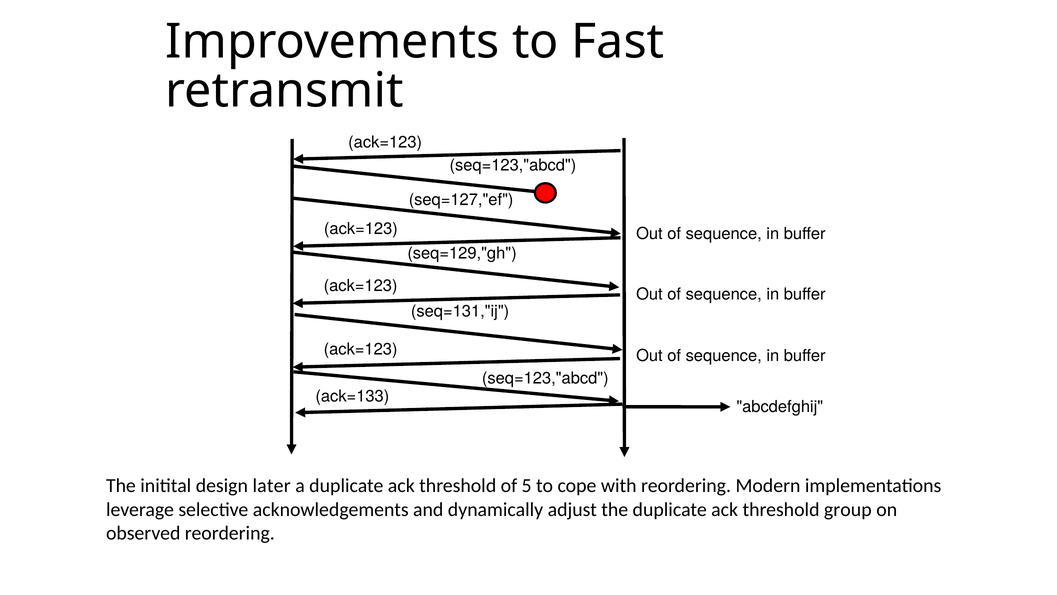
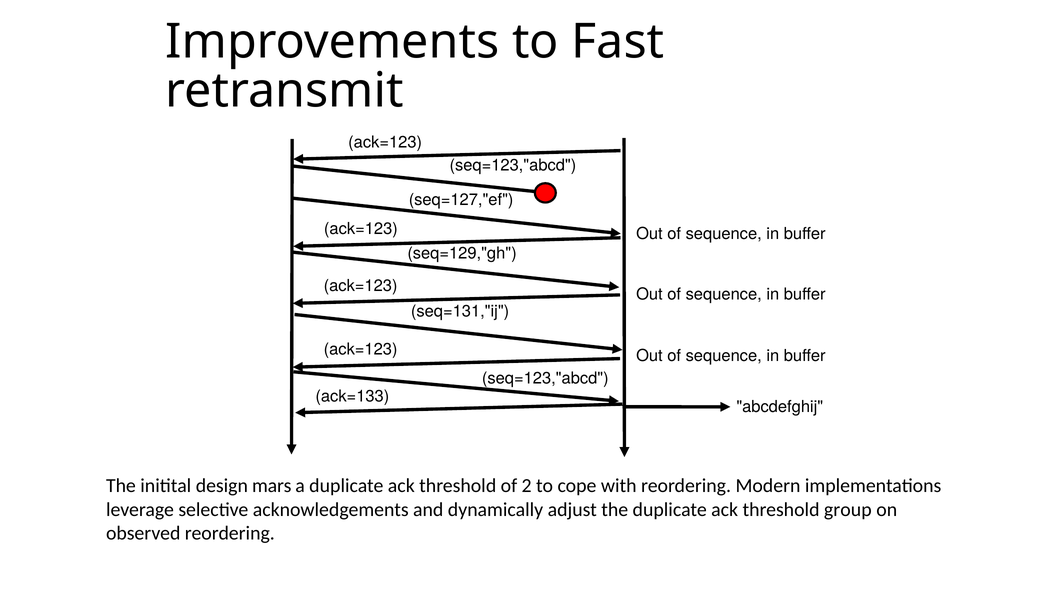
later: later -> mars (272, 485)
5: 5 -> 2 (527, 485)
